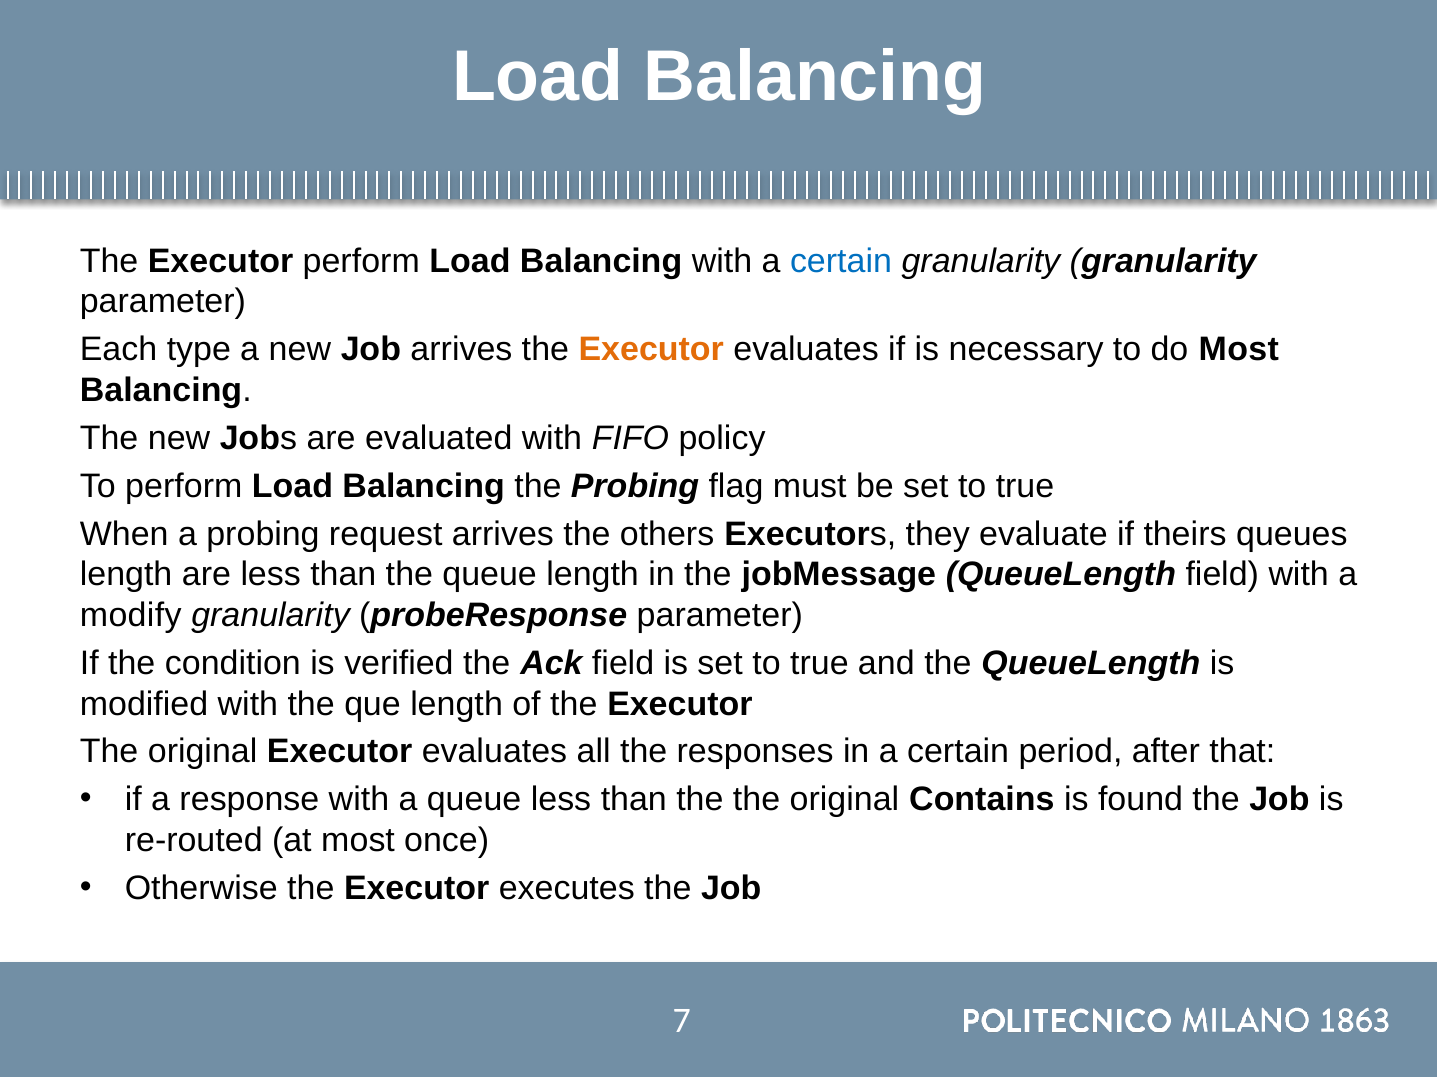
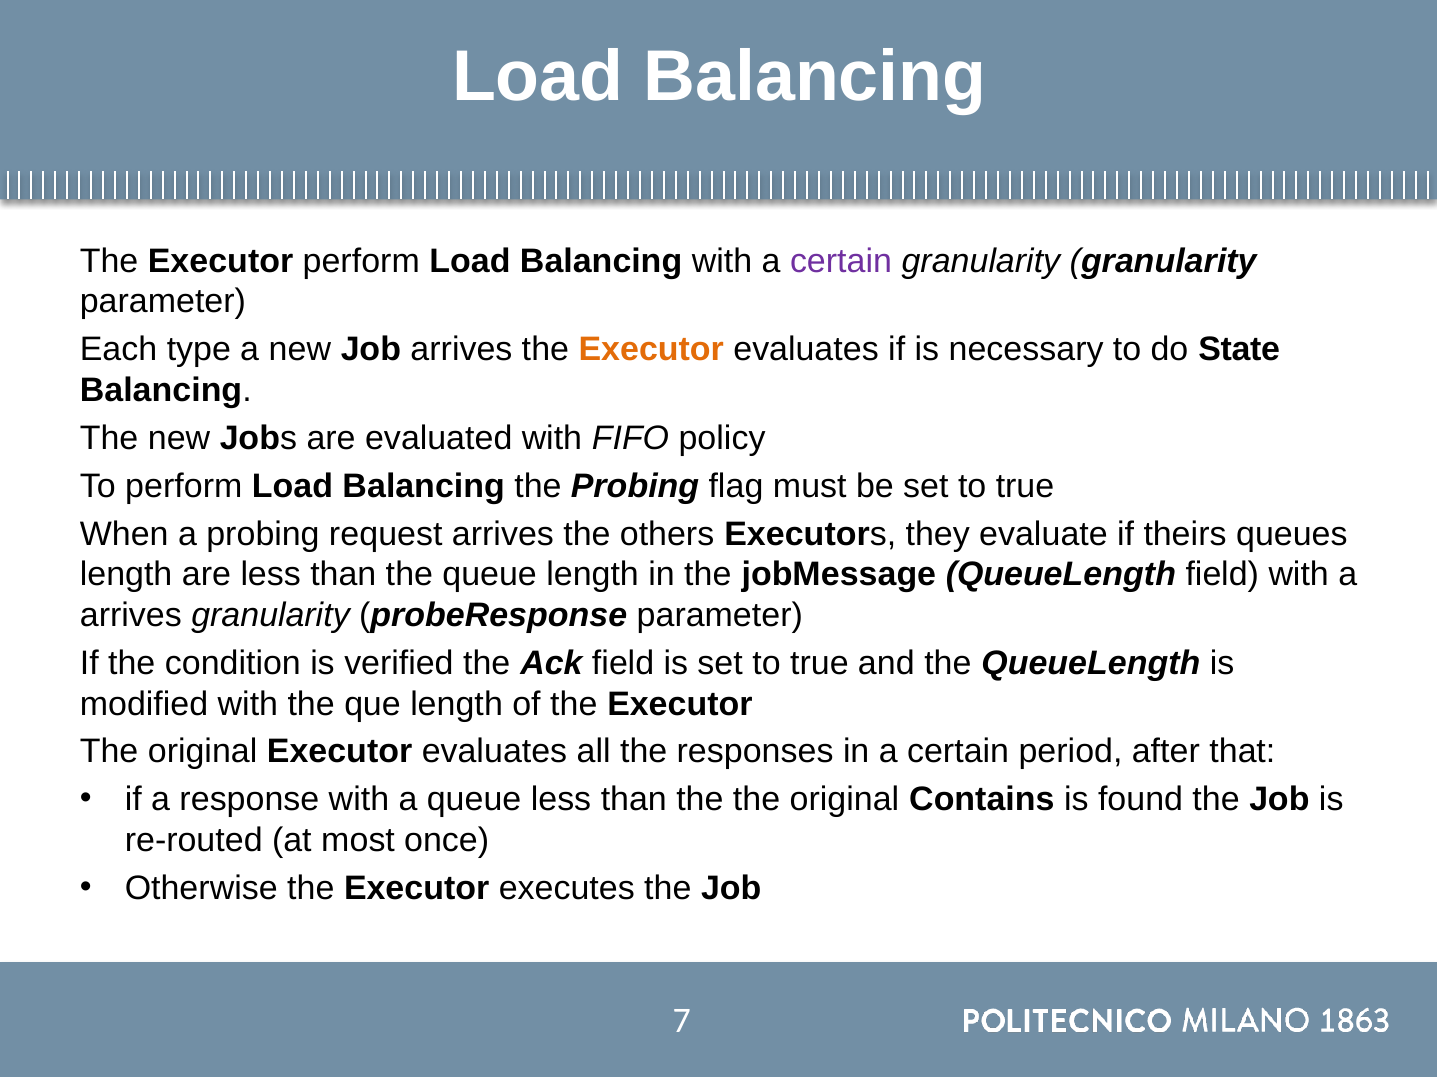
certain colour: blue -> purple (841, 261)
do Most: Most -> State (1239, 350)
modify: modify -> arrives (131, 616)
